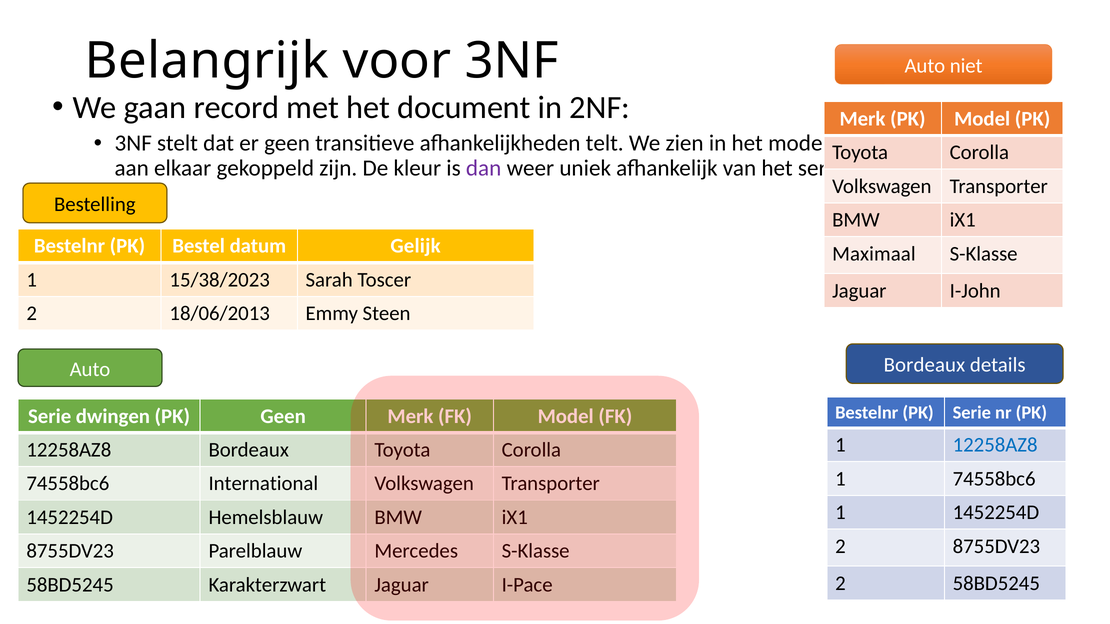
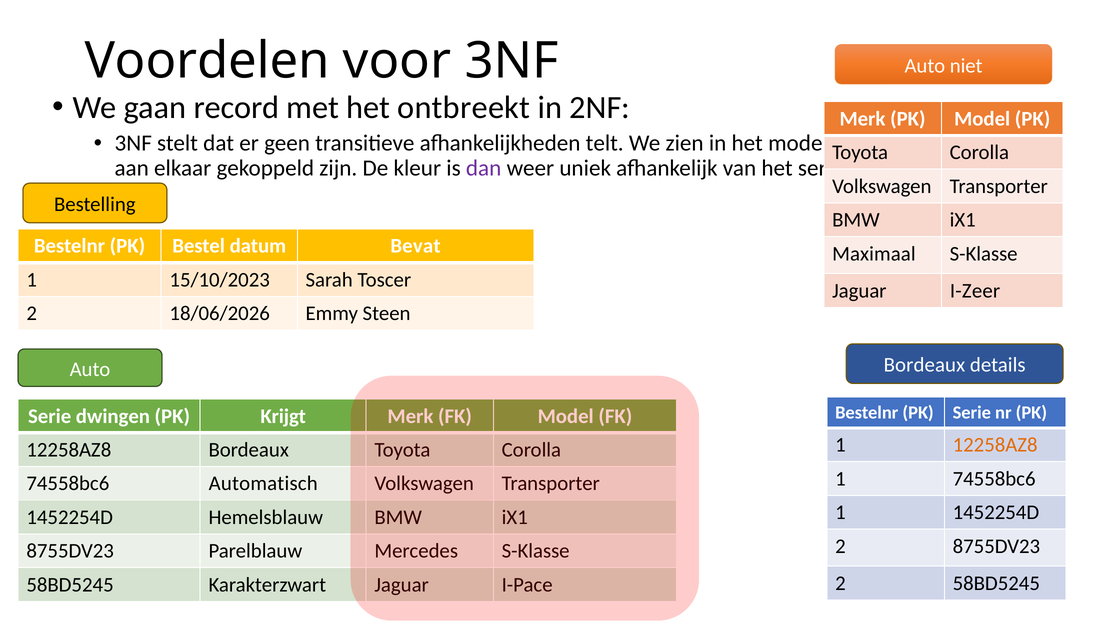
Belangrijk: Belangrijk -> Voordelen (207, 61)
document: document -> ontbreekt (464, 108)
Gelijk: Gelijk -> Bevat (416, 246)
15/38/2023: 15/38/2023 -> 15/10/2023 (220, 280)
I-John: I-John -> I-Zeer (975, 291)
18/06/2013: 18/06/2013 -> 18/06/2026 (220, 314)
PK Geen: Geen -> Krijgt (283, 416)
12258AZ8 colour: blue -> orange (995, 445)
International: International -> Automatisch (263, 484)
